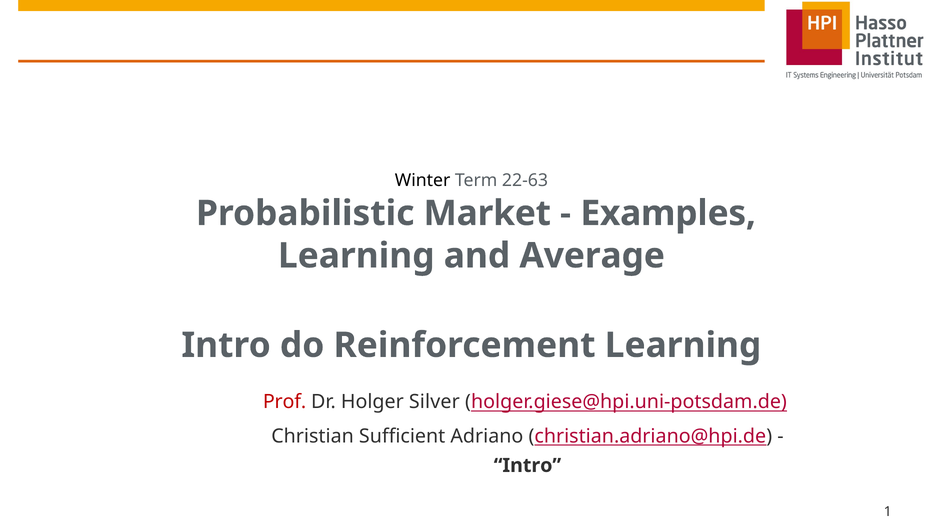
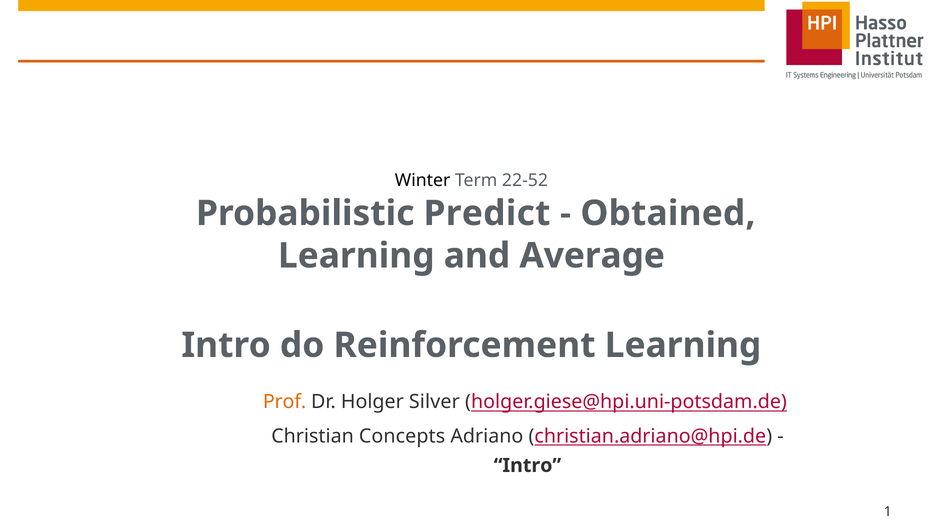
22-63: 22-63 -> 22-52 (525, 180)
Market: Market -> Predict (487, 214)
Examples: Examples -> Obtained (668, 214)
Prof colour: red -> orange (285, 402)
Sufficient: Sufficient -> Concepts (402, 436)
